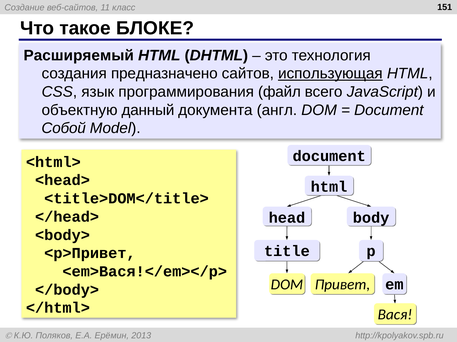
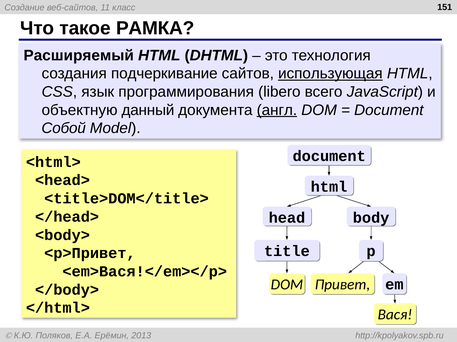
БЛОКЕ: БЛОКЕ -> РАМКА (155, 28)
предназначено: предназначено -> подчеркивание (164, 74)
файл: файл -> libero (279, 92)
англ underline: none -> present (277, 110)
